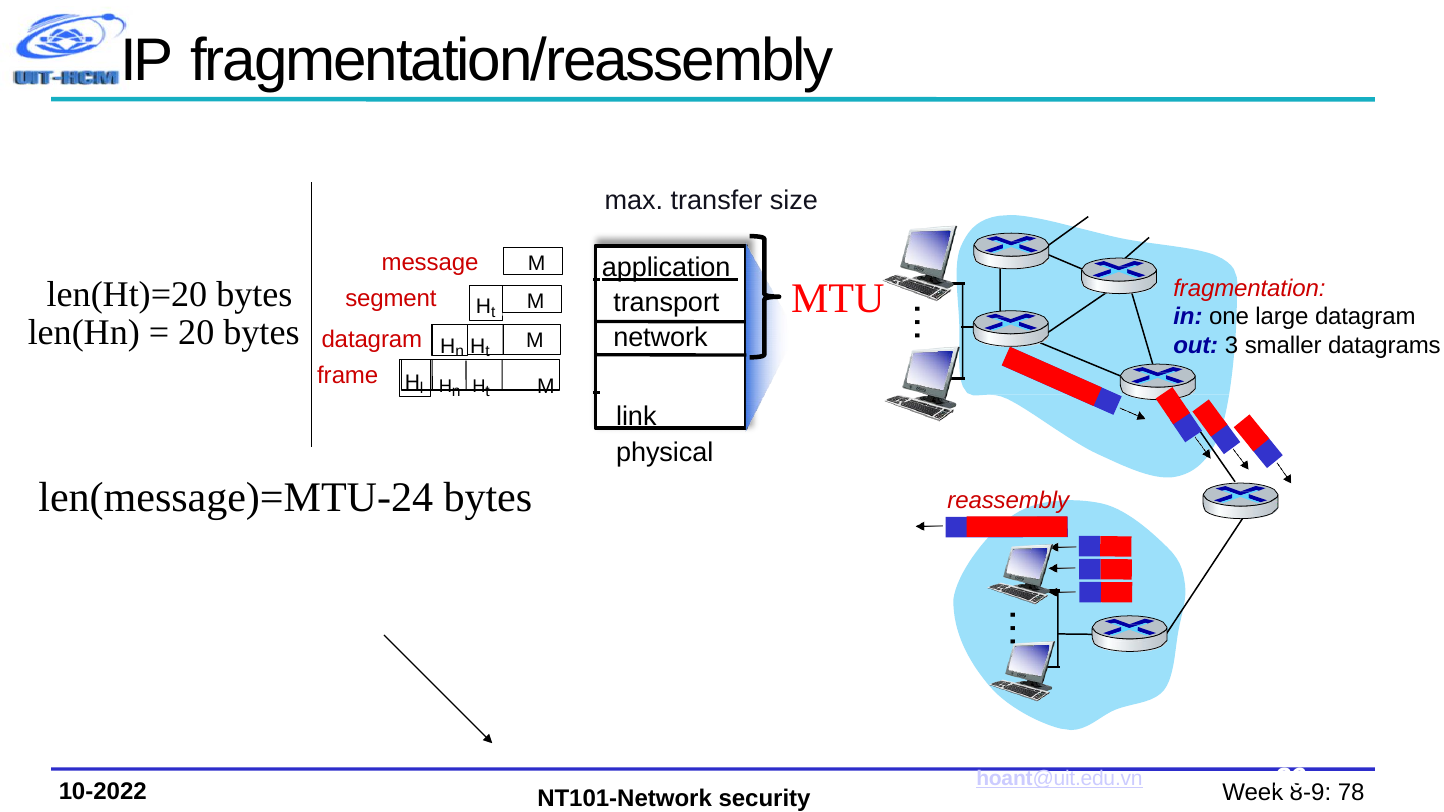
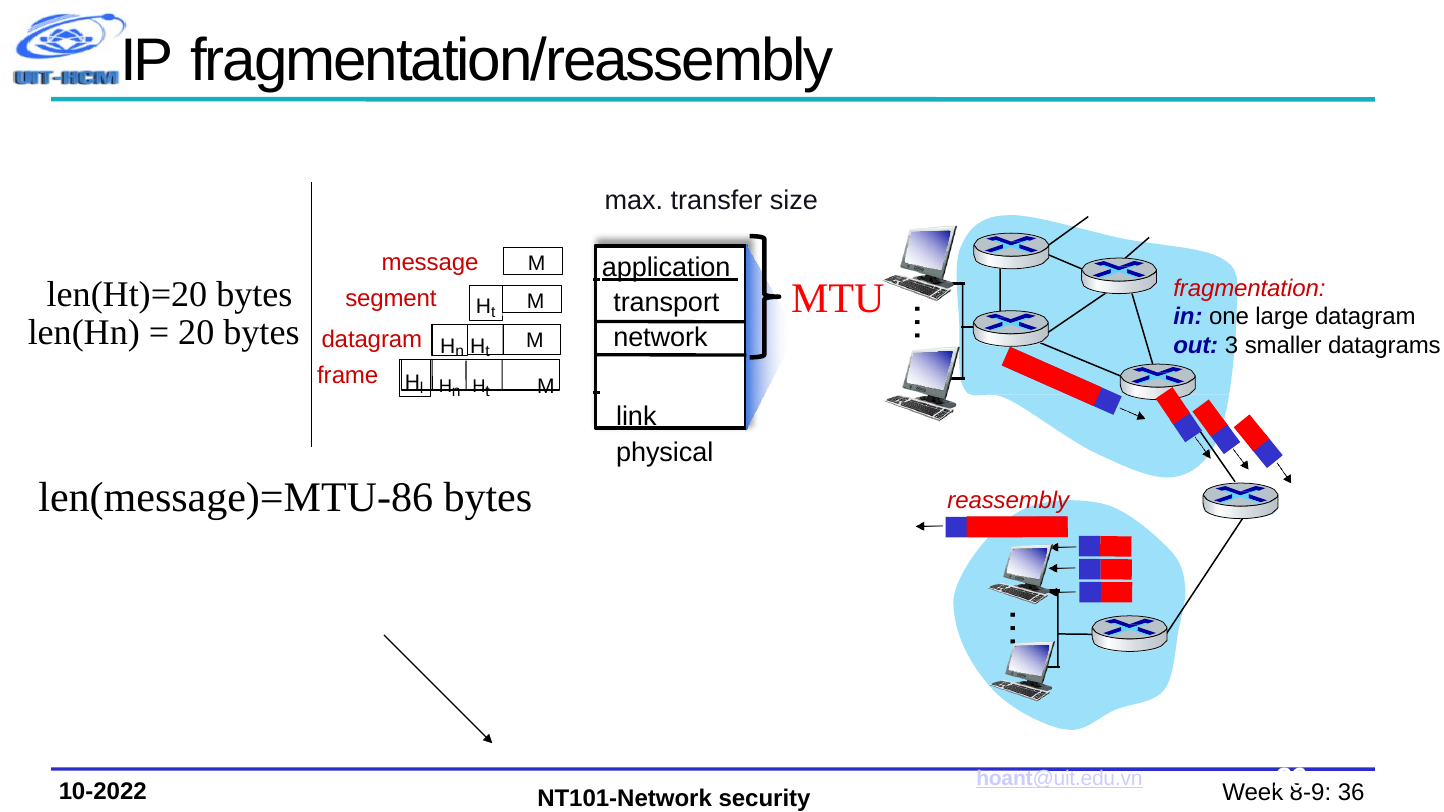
len(message)=MTU-24: len(message)=MTU-24 -> len(message)=MTU-86 (236, 498)
78: 78 -> 36 (1351, 792)
